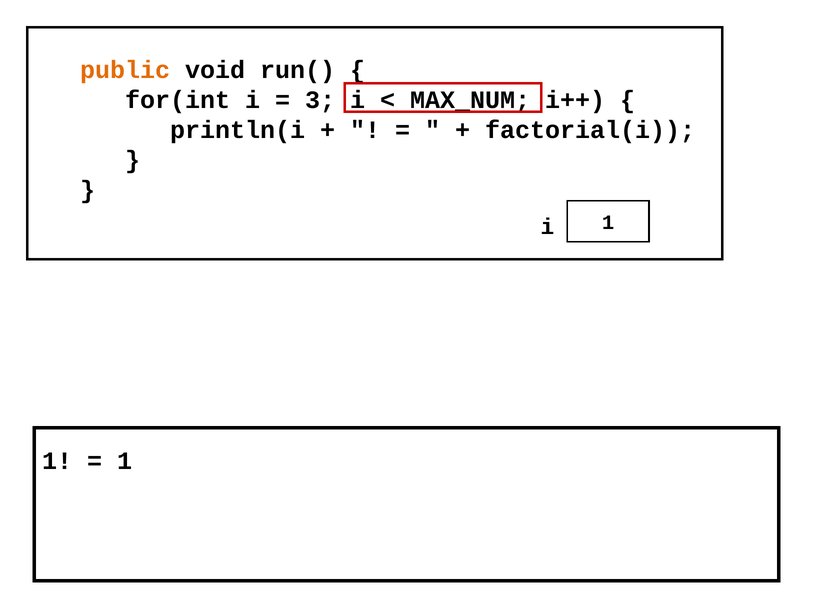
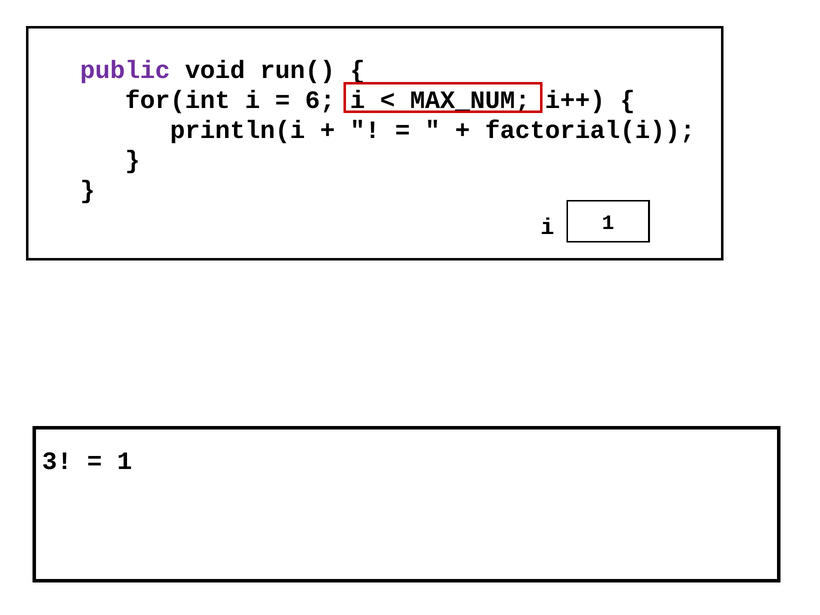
public colour: orange -> purple (125, 70)
3: 3 -> 6 (320, 100)
1: 1 -> 3 (57, 461)
